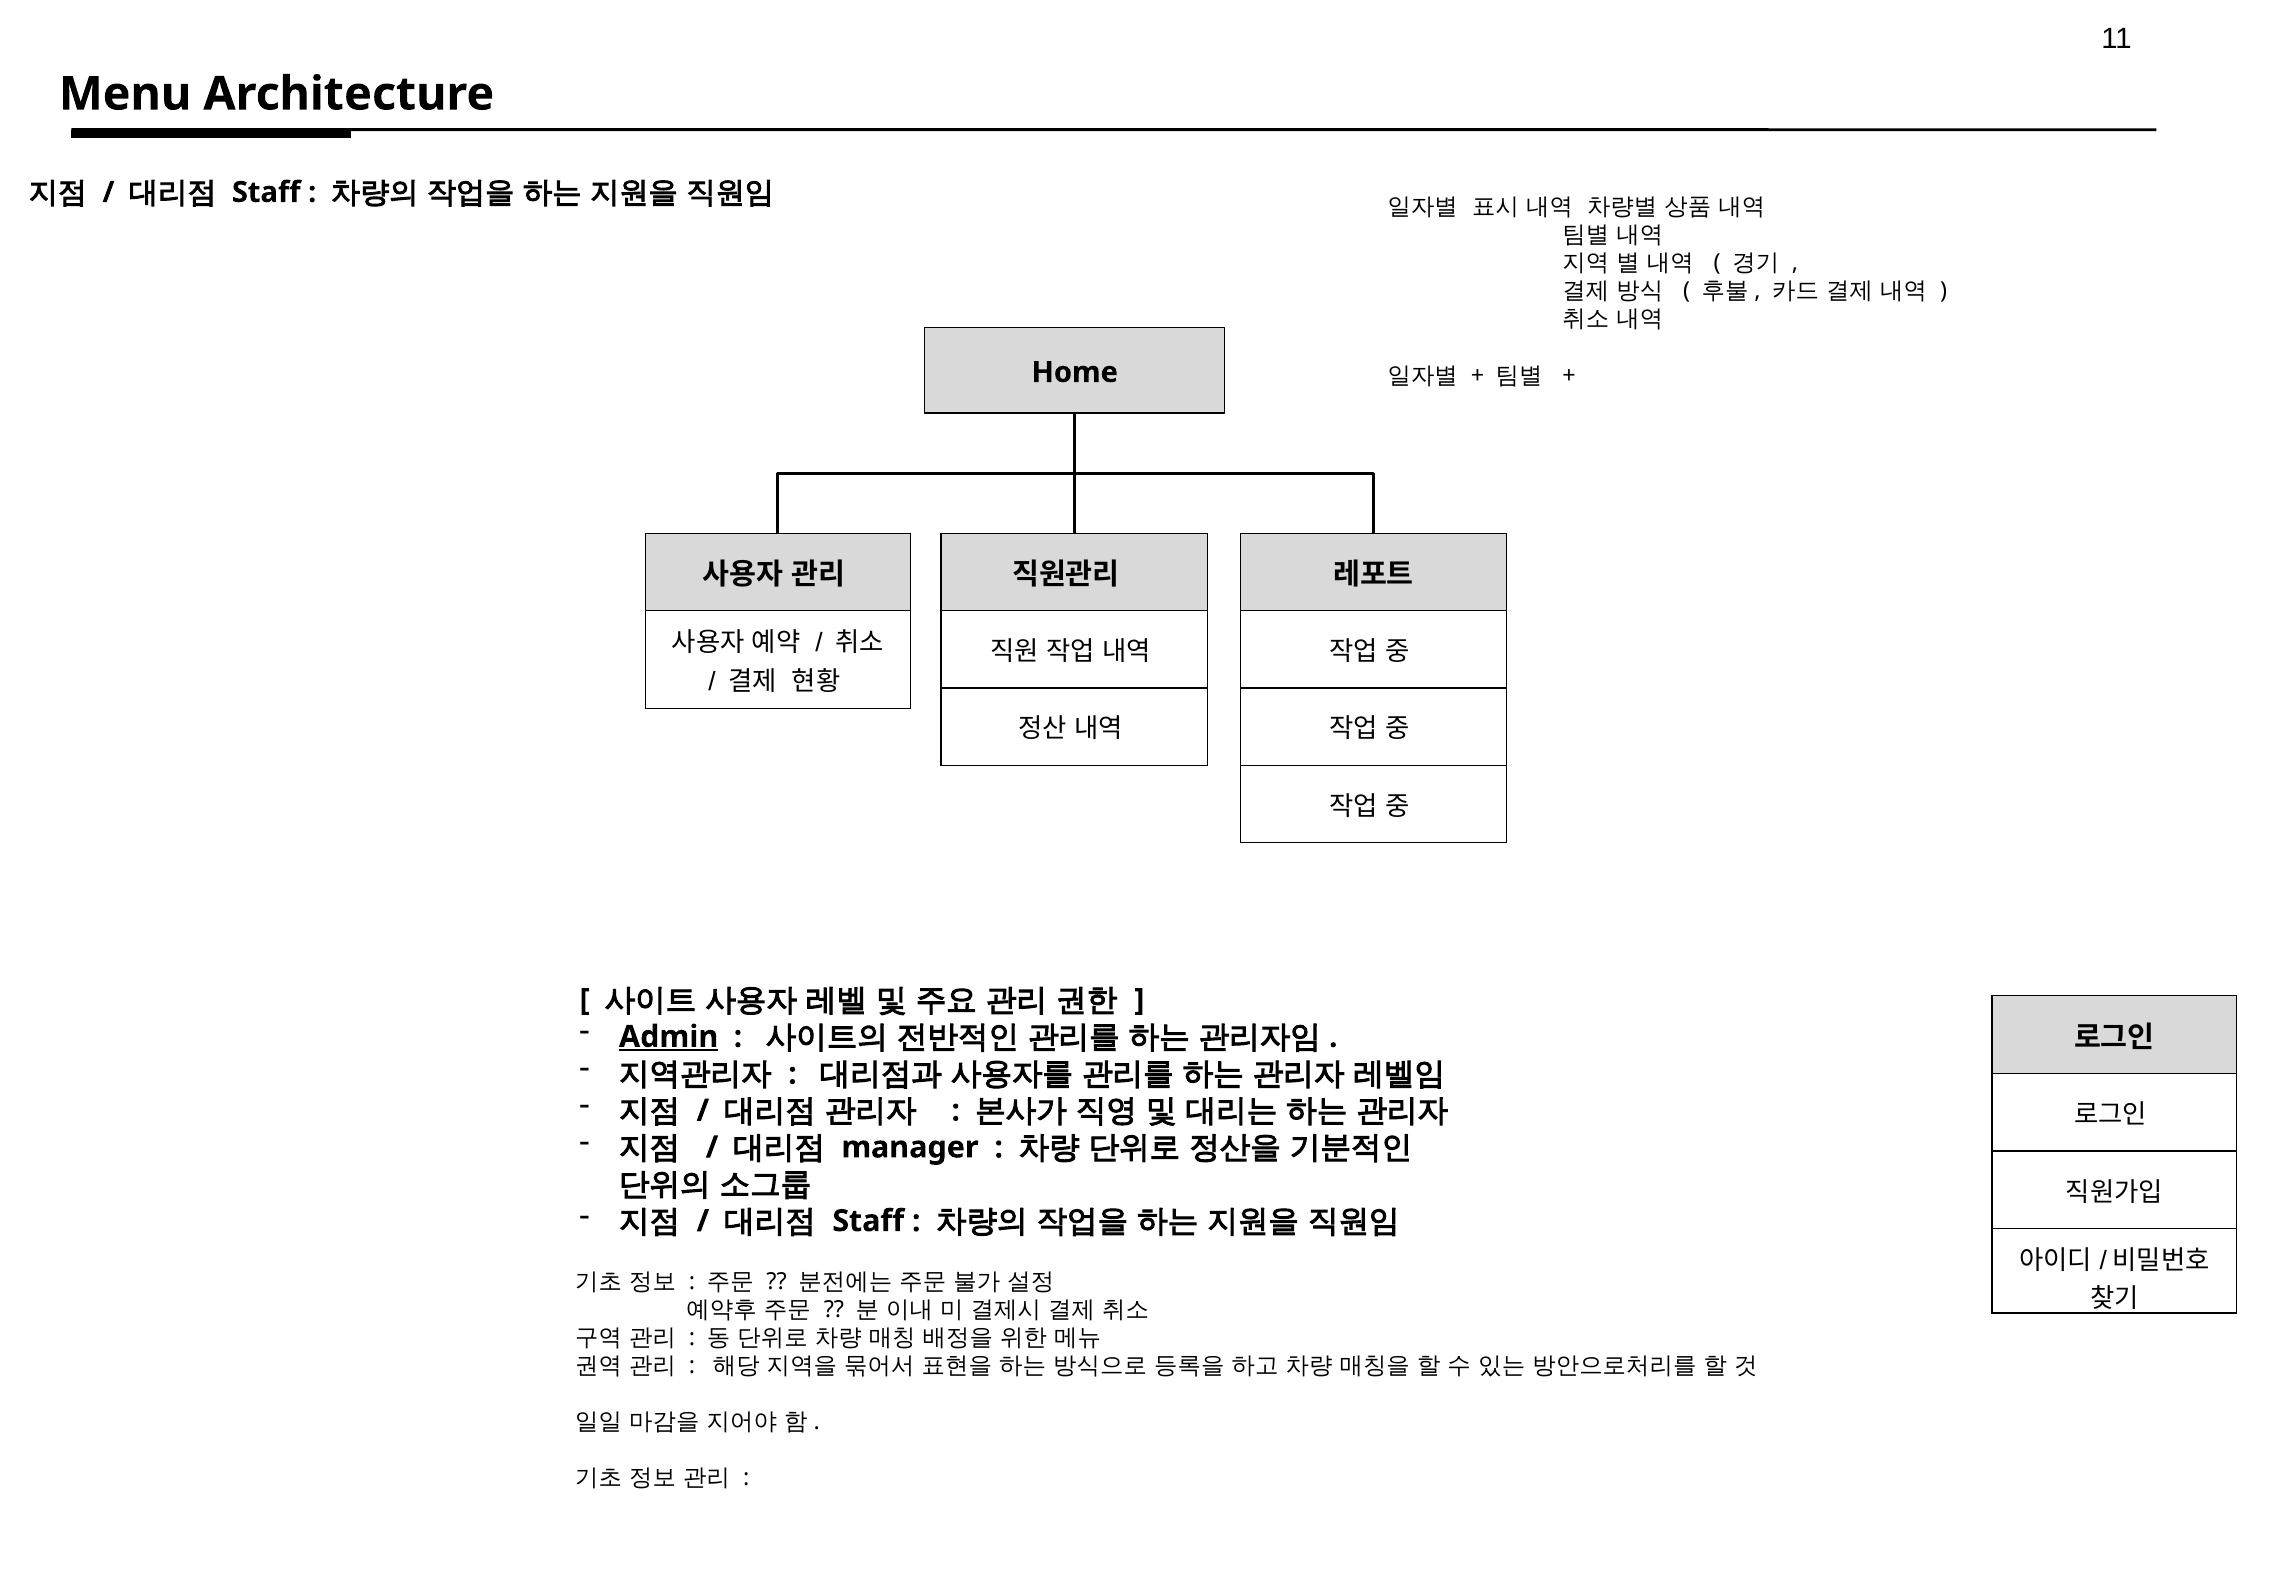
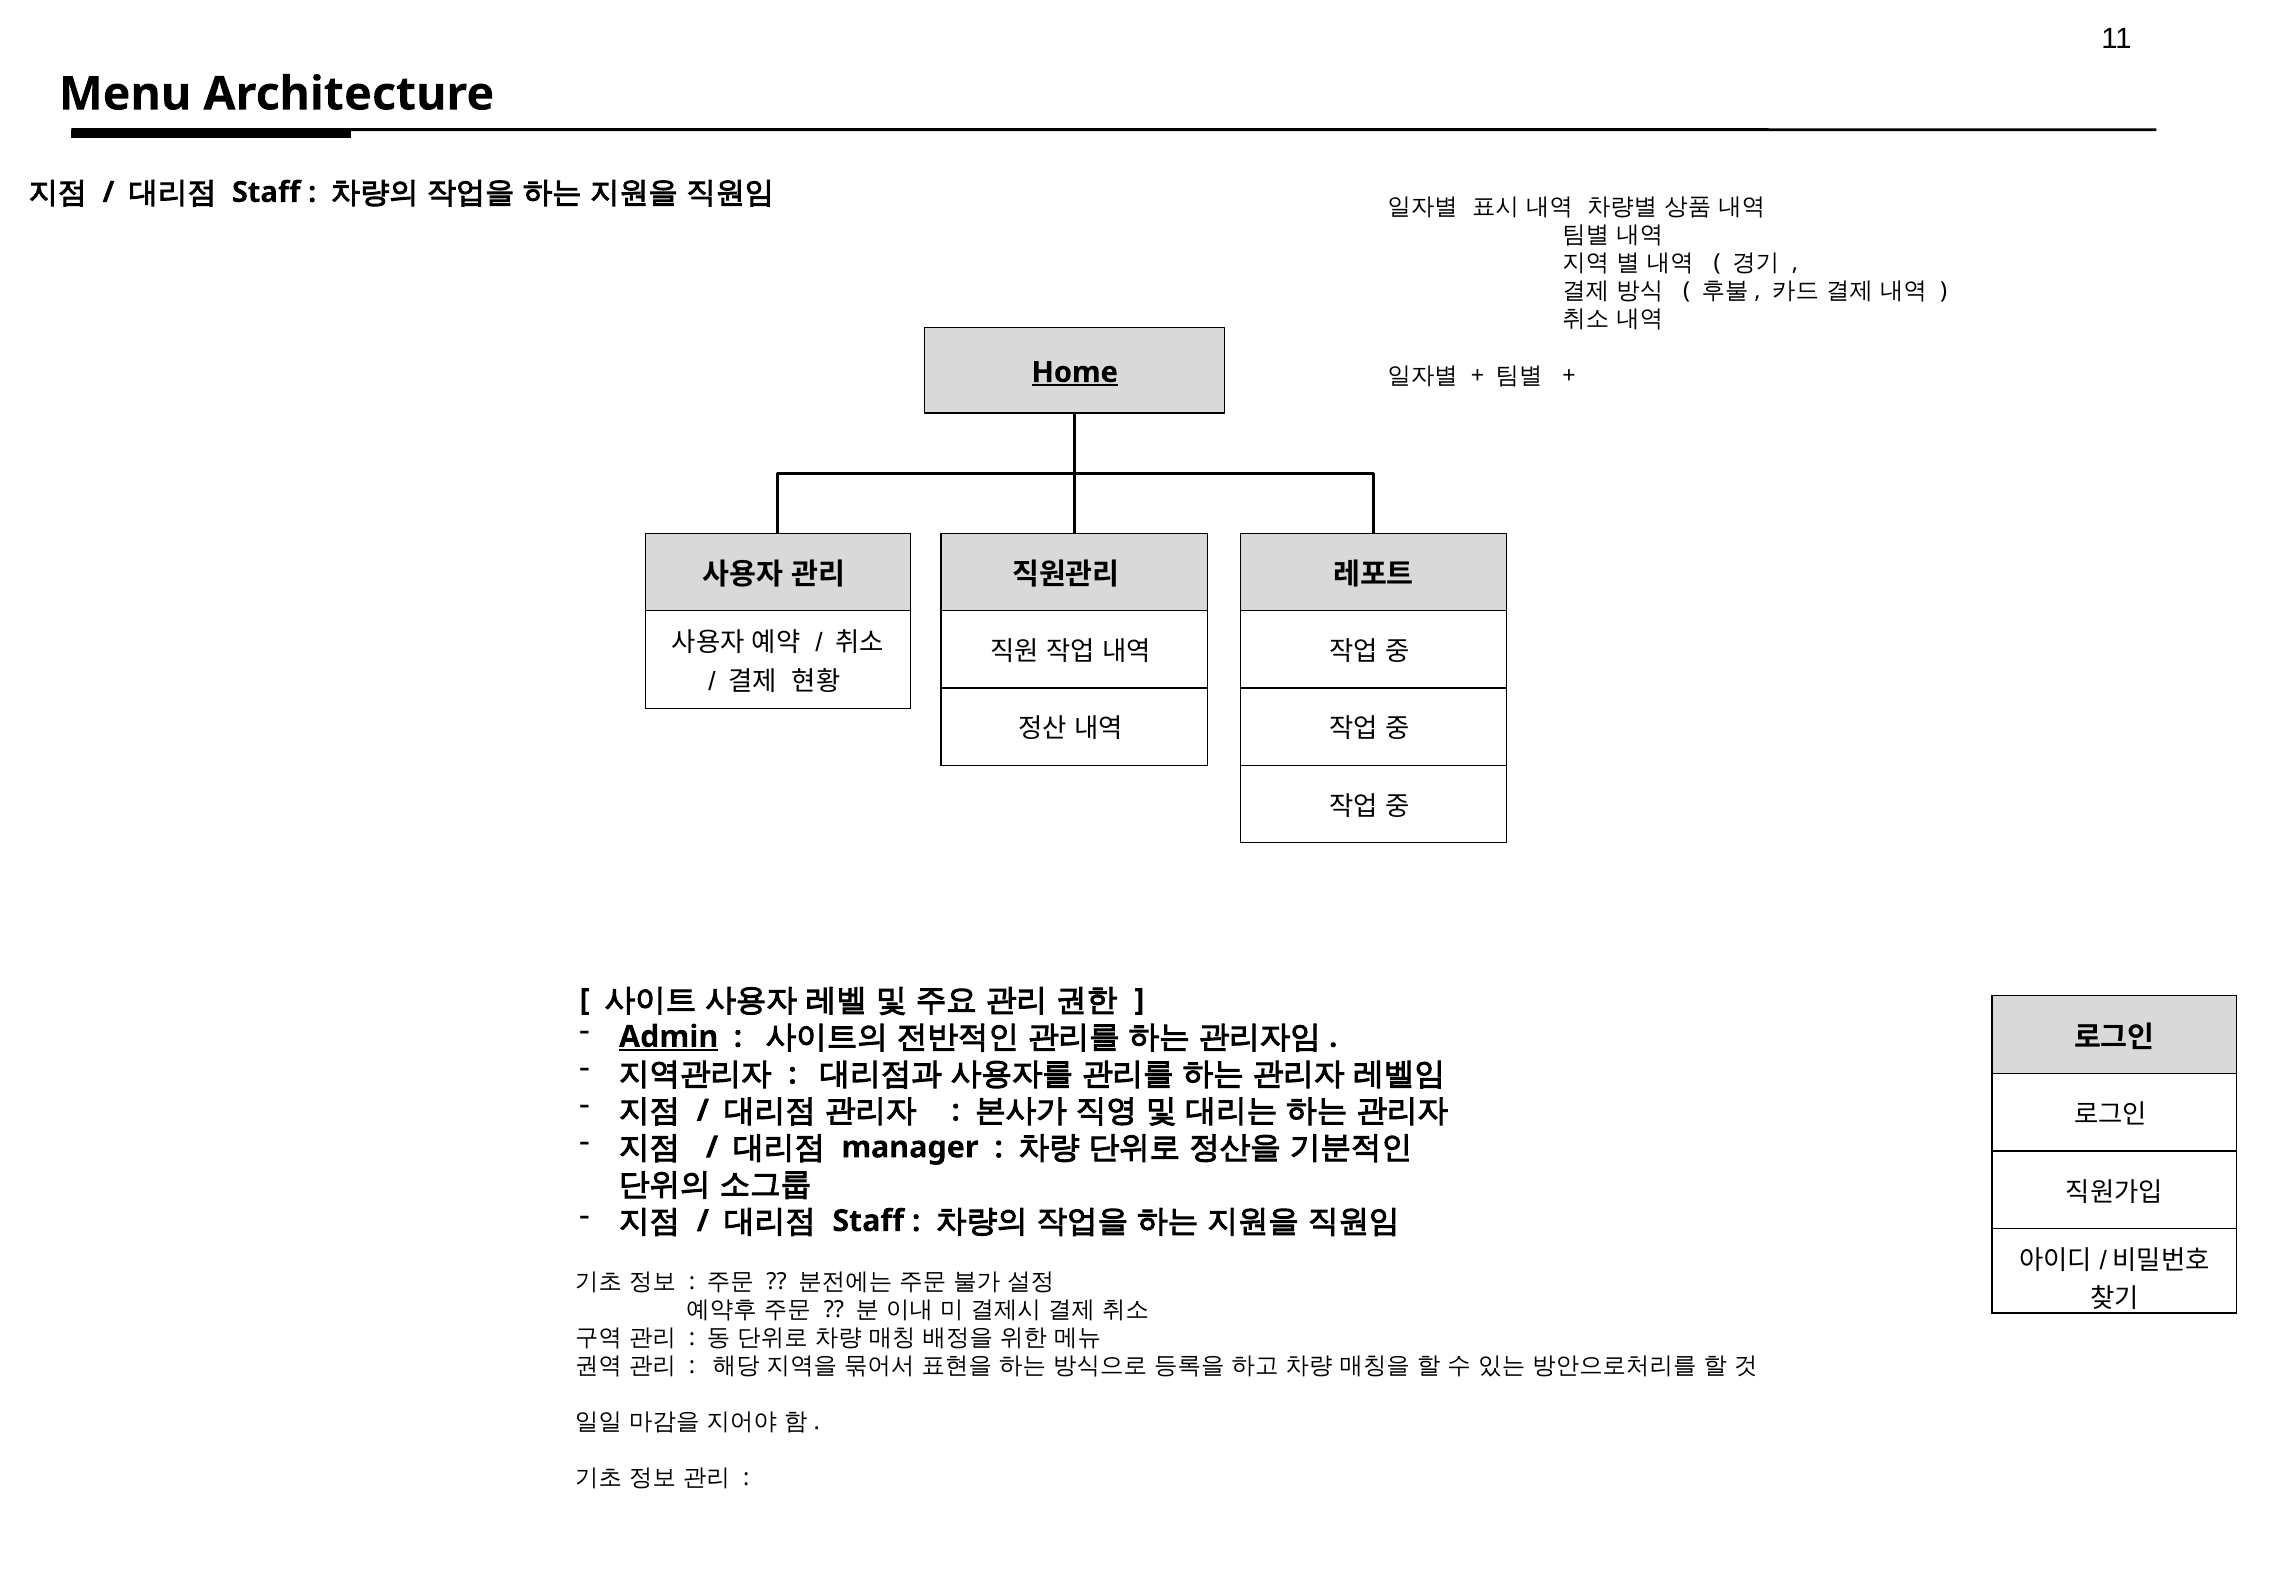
Home underline: none -> present (1075, 372)
